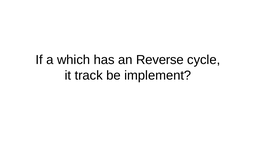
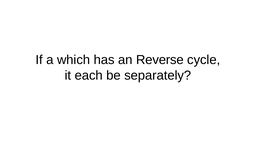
track: track -> each (89, 75)
implement: implement -> separately (158, 75)
